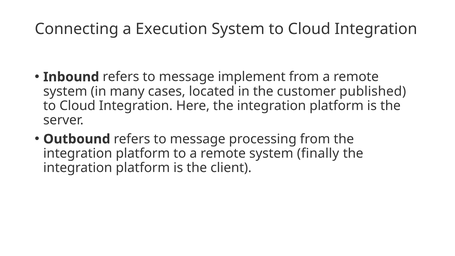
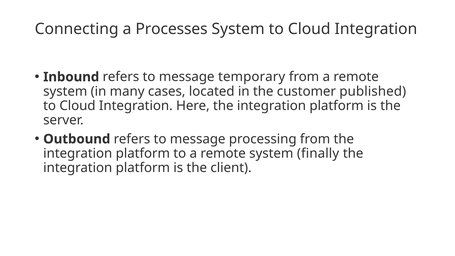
Execution: Execution -> Processes (172, 29)
implement: implement -> temporary (252, 77)
